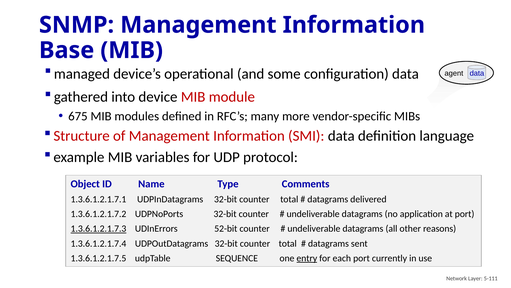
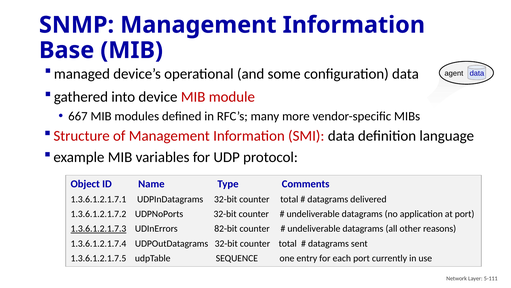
675: 675 -> 667 (78, 116)
52-bit: 52-bit -> 82-bit (226, 228)
entry underline: present -> none (307, 258)
